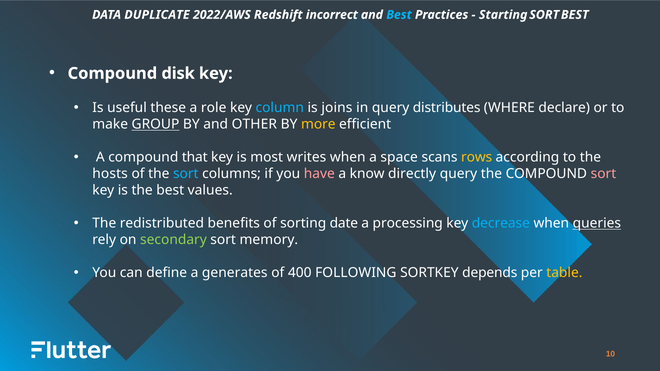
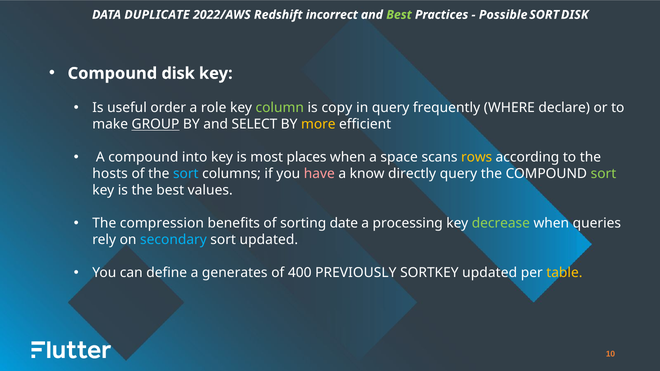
Best colour: light blue -> light green (399, 15)
Starting: Starting -> Possible (503, 15)
SORT BEST: BEST -> DISK (575, 15)
these: these -> order (168, 108)
column colour: light blue -> light green (280, 108)
joins: joins -> copy (337, 108)
distributes: distributes -> frequently (447, 108)
OTHER: OTHER -> SELECT (254, 124)
that: that -> into (195, 157)
writes: writes -> places (307, 157)
sort colour: pink -> light green (603, 174)
redistributed: redistributed -> compression (162, 223)
decrease colour: light blue -> light green (501, 223)
queries underline: present -> none (597, 223)
secondary colour: light green -> light blue (173, 240)
sort memory: memory -> updated (269, 240)
FOLLOWING: FOLLOWING -> PREVIOUSLY (356, 273)
SORTKEY depends: depends -> updated (490, 273)
